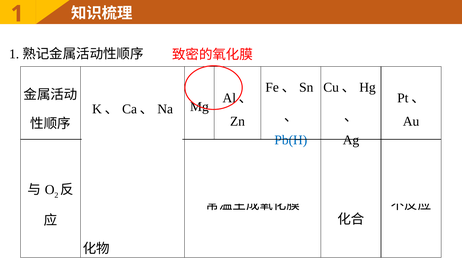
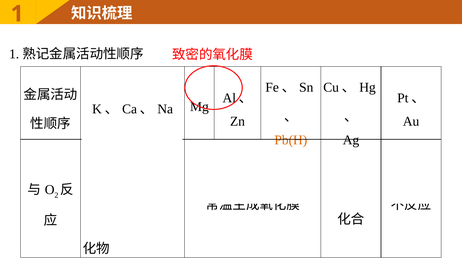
Pb(H colour: blue -> orange (291, 140)
